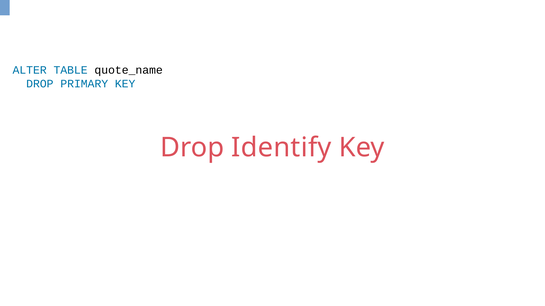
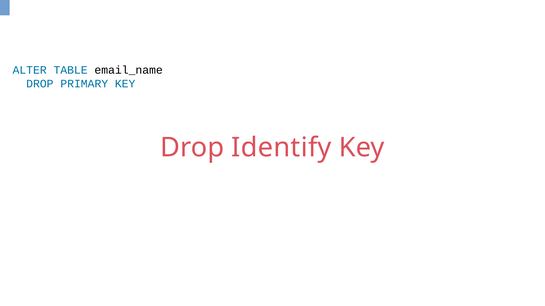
quote_name: quote_name -> email_name (129, 70)
